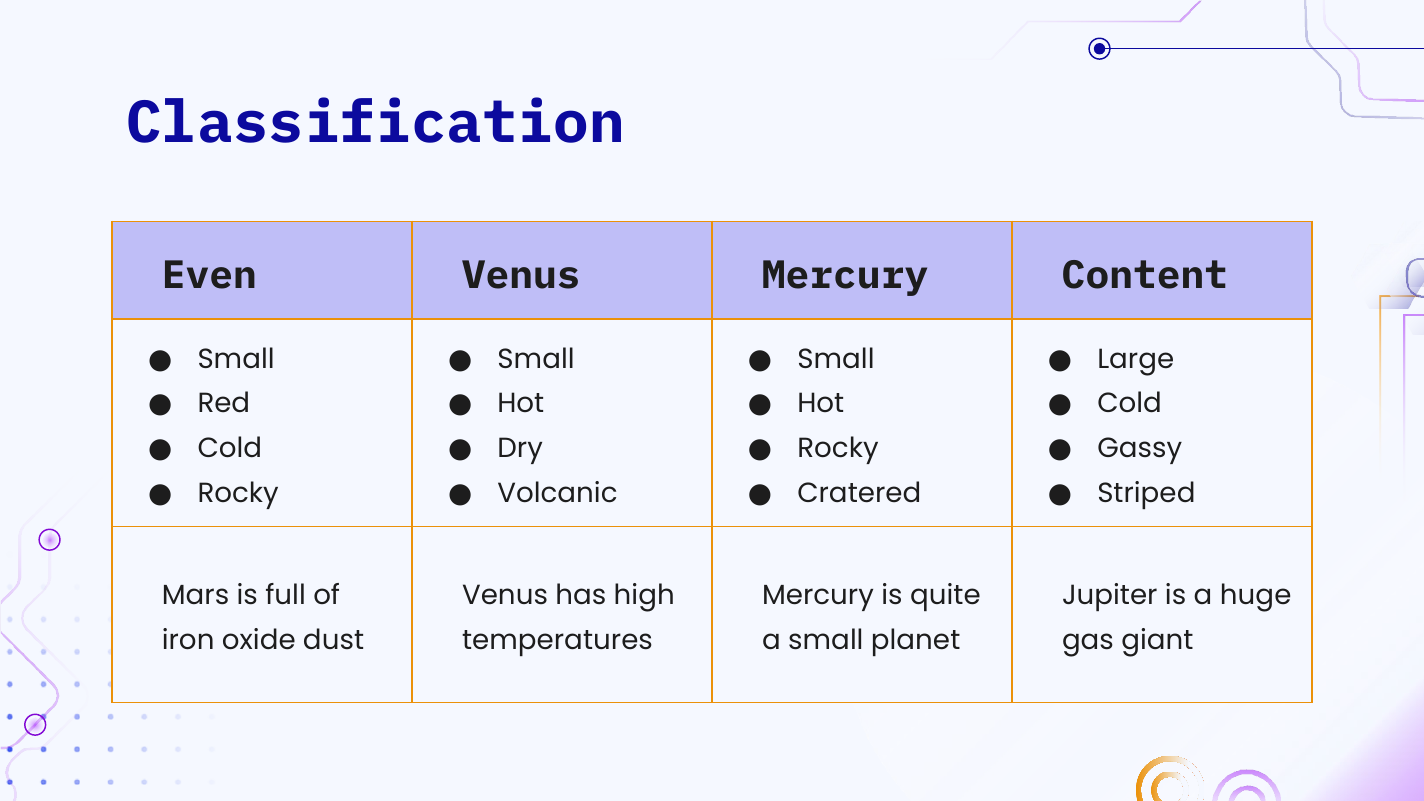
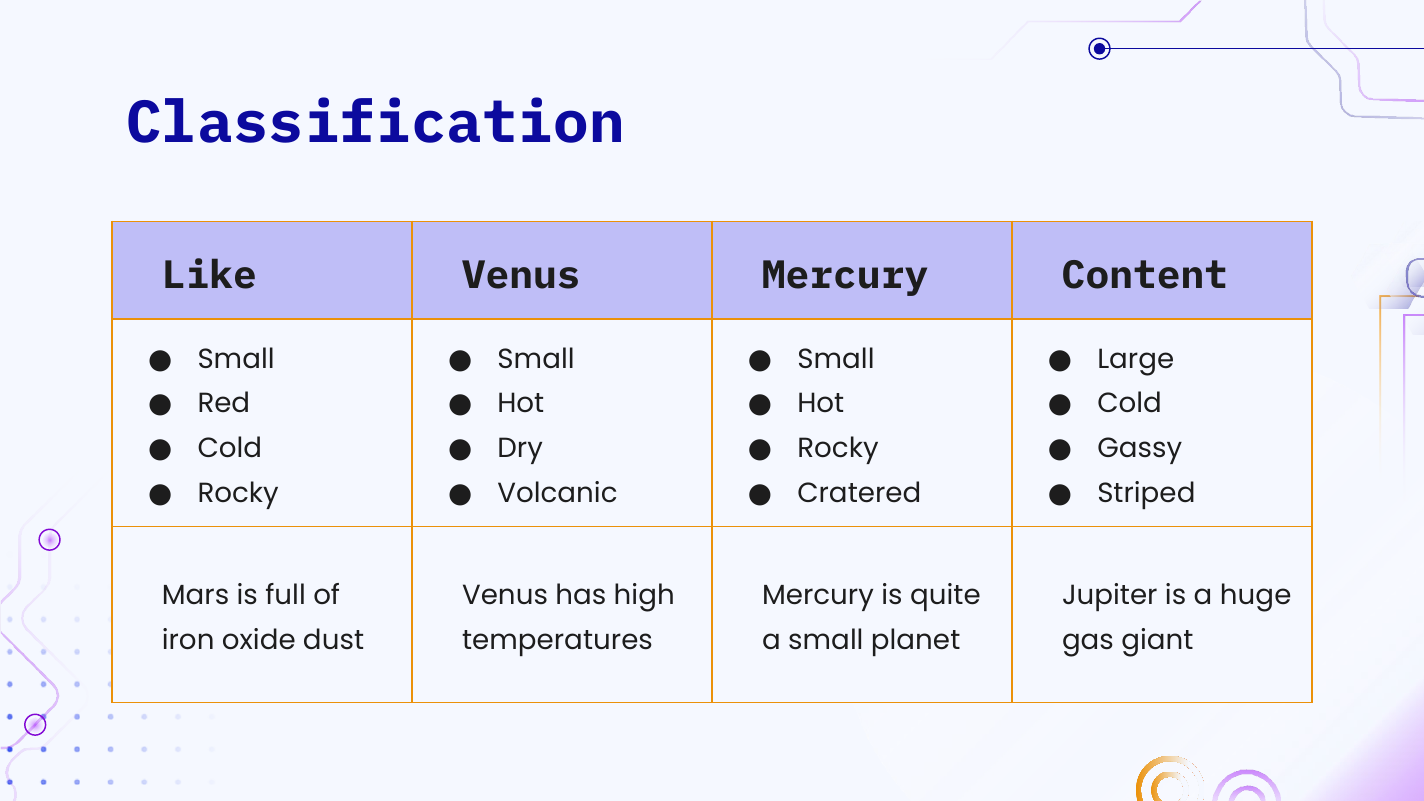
Even: Even -> Like (209, 276)
